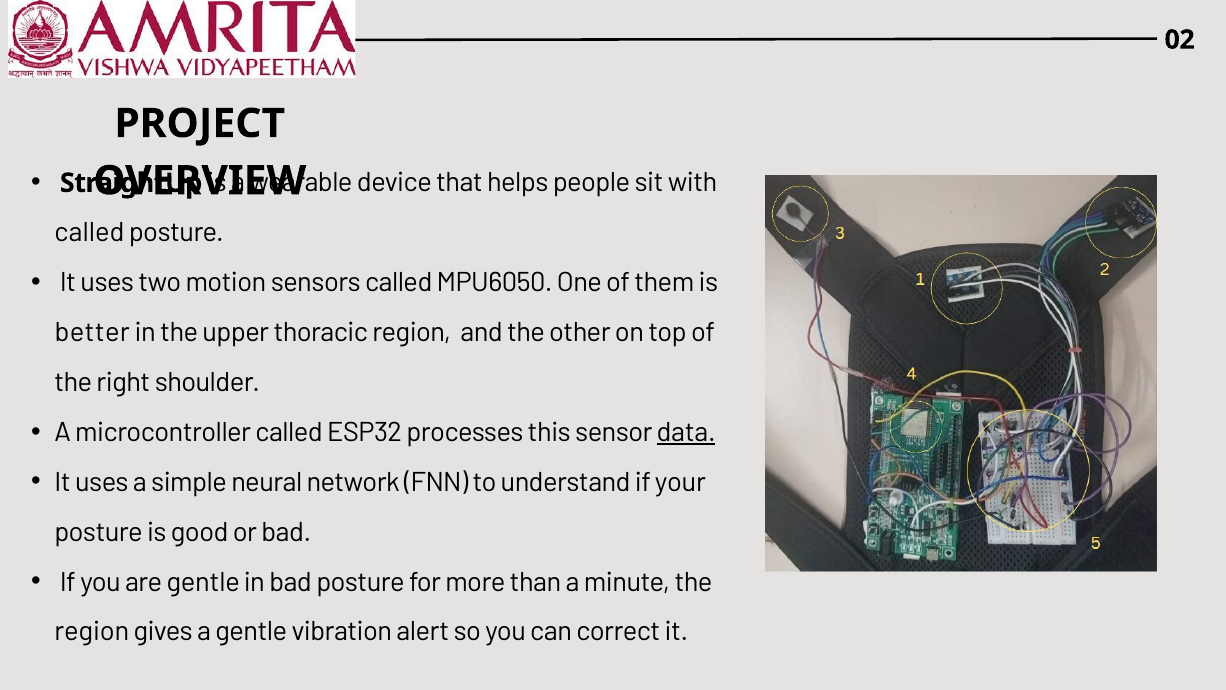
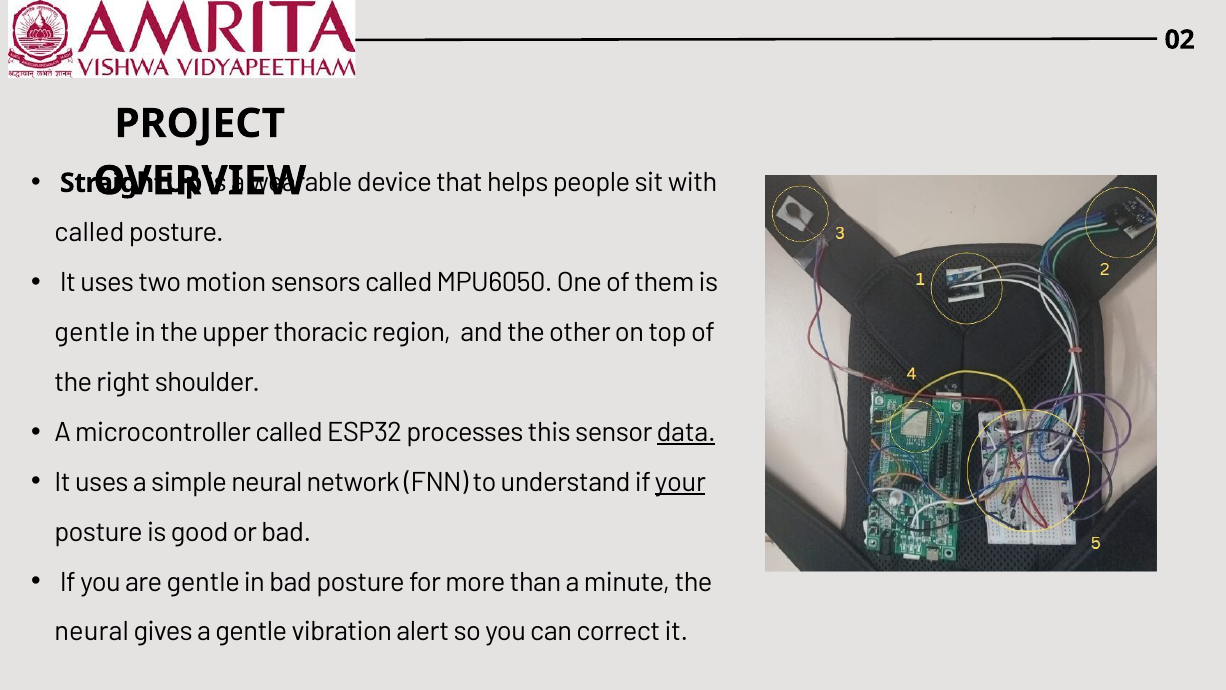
better: better -> gentle (92, 332)
your underline: none -> present (680, 482)
region: region -> neural (92, 632)
